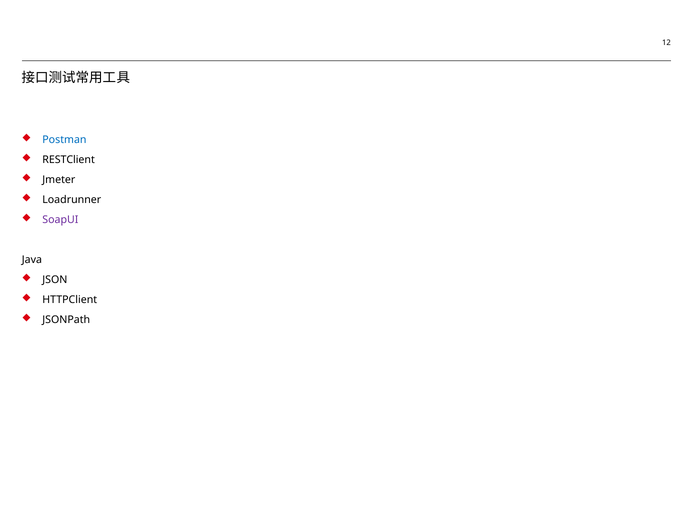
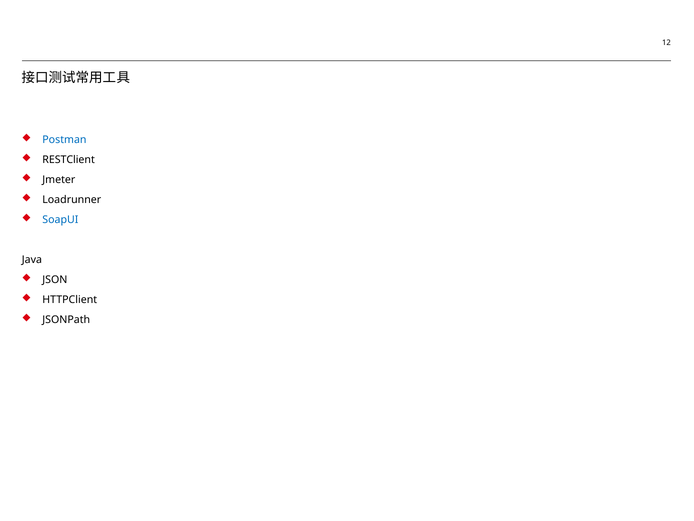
SoapUI colour: purple -> blue (60, 220)
